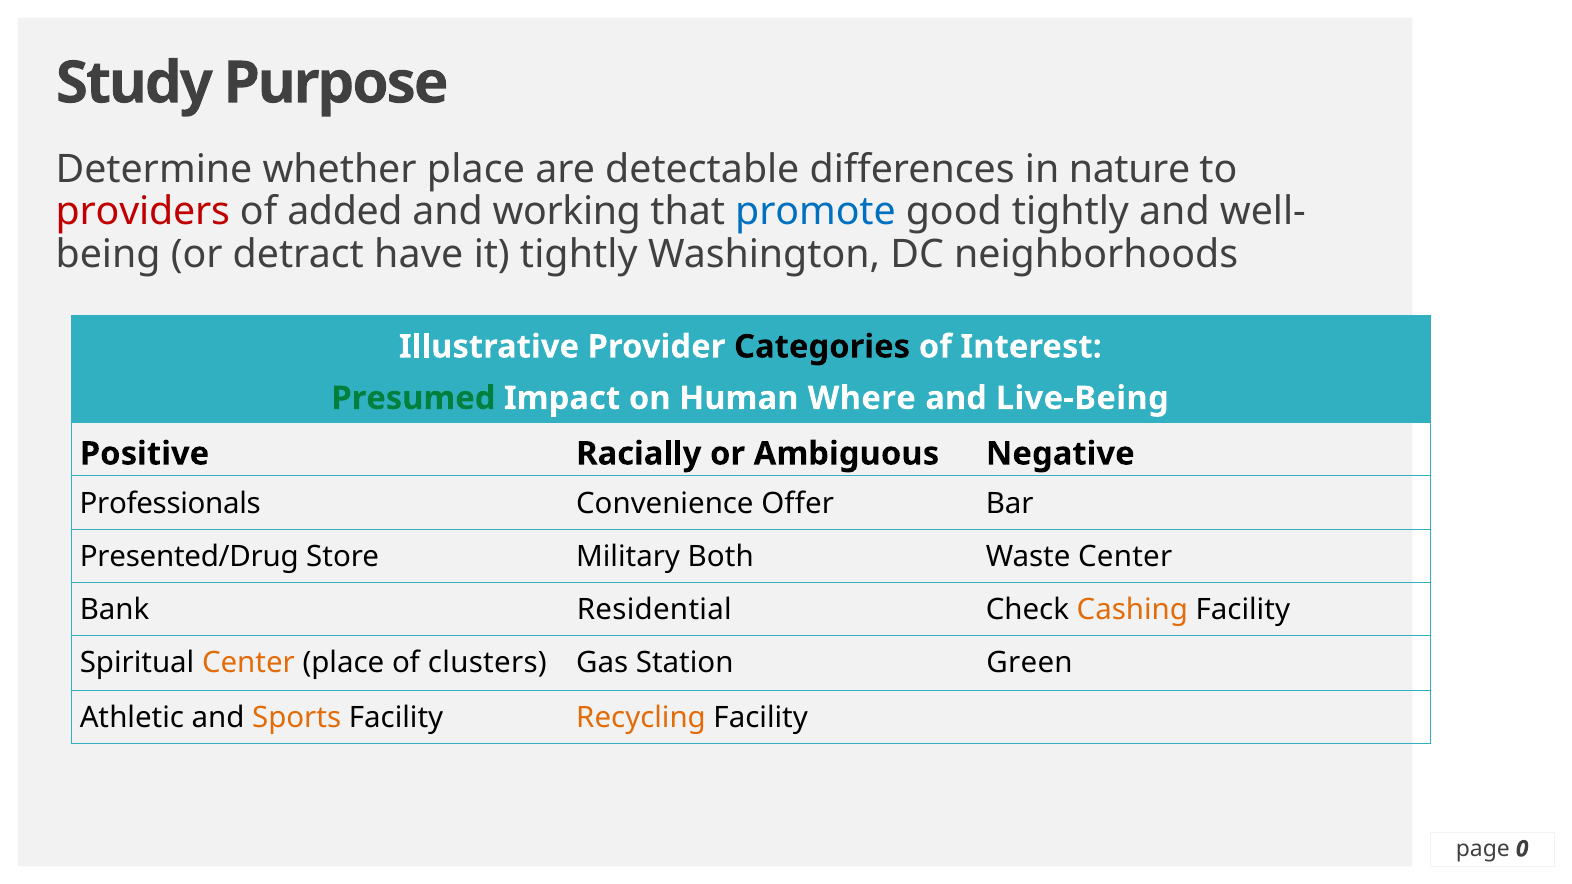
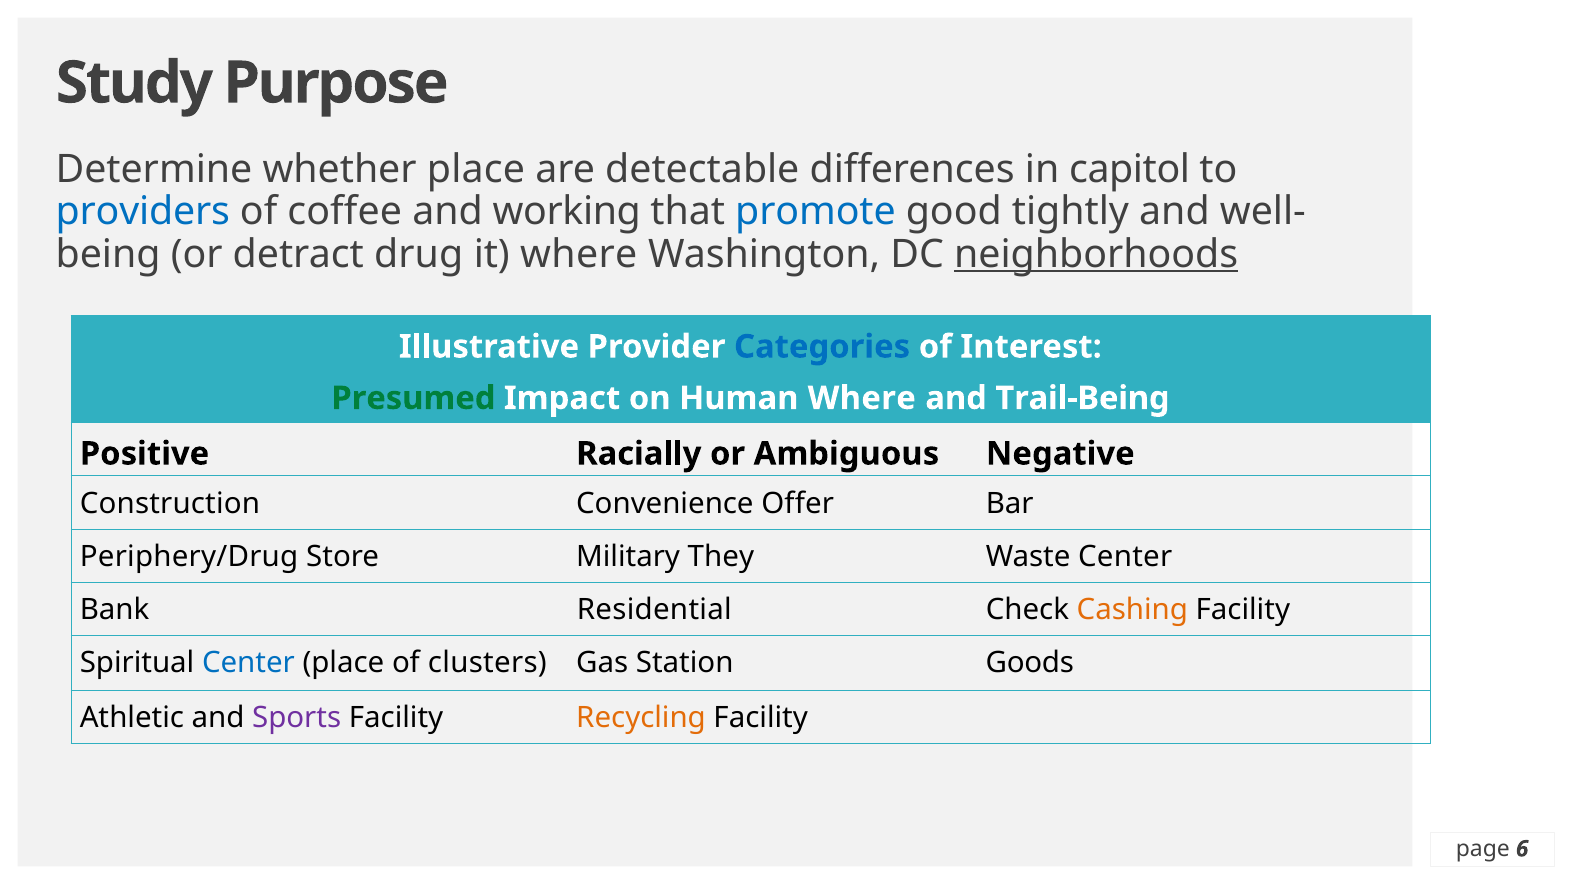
nature: nature -> capitol (1130, 170)
providers colour: red -> blue (143, 212)
added: added -> coffee (345, 212)
have: have -> drug (419, 254)
it tightly: tightly -> where (579, 254)
neighborhoods underline: none -> present (1096, 254)
Categories colour: black -> blue (822, 347)
Live-Being: Live-Being -> Trail-Being (1083, 398)
Professionals: Professionals -> Construction (170, 504)
Presented/Drug: Presented/Drug -> Periphery/Drug (189, 557)
Both: Both -> They (721, 557)
Center colour: orange -> blue (248, 663)
Green: Green -> Goods (1030, 663)
Sports colour: orange -> purple (297, 718)
0: 0 -> 6 (1522, 849)
